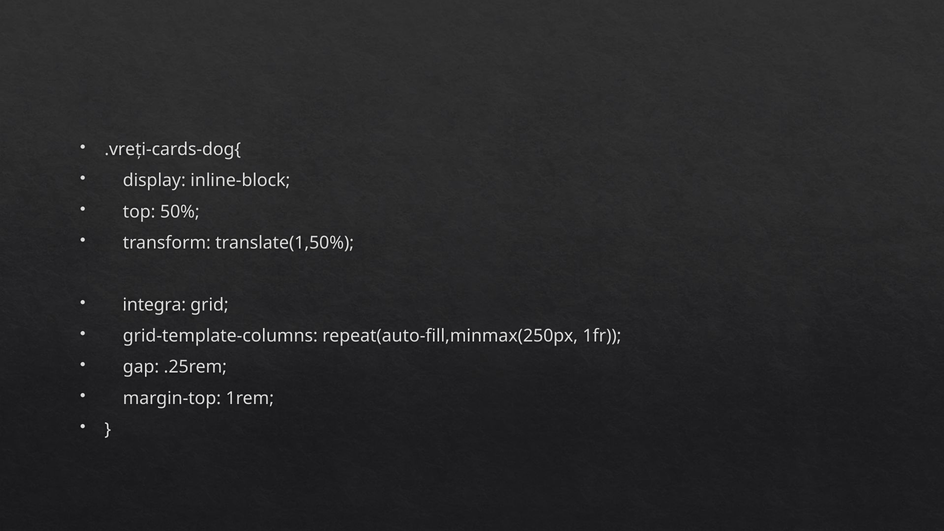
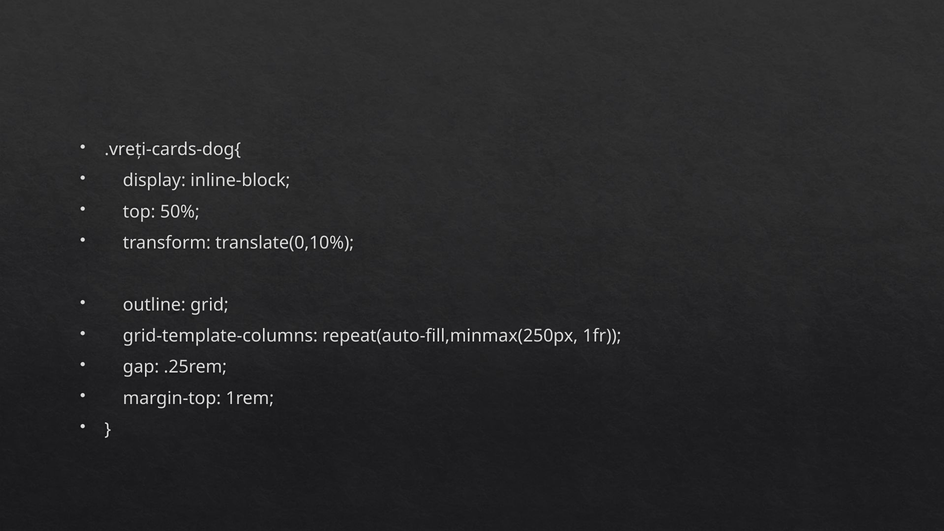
translate(1,50%: translate(1,50% -> translate(0,10% (285, 243)
integra: integra -> outline (154, 305)
